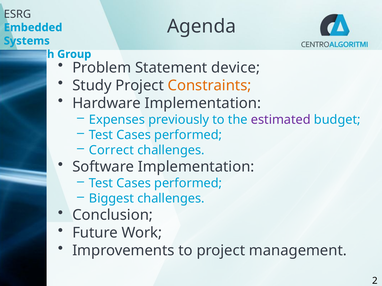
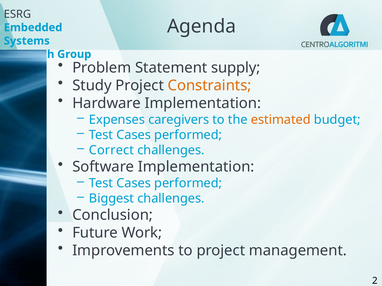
device: device -> supply (236, 68)
previously: previously -> caregivers (179, 120)
estimated colour: purple -> orange (281, 120)
